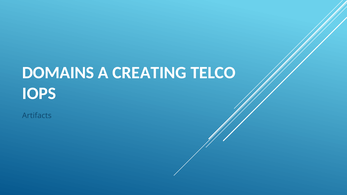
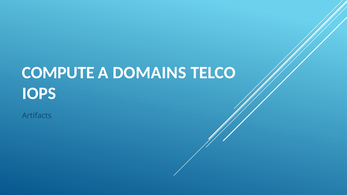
DOMAINS: DOMAINS -> COMPUTE (58, 73)
CREATING: CREATING -> DOMAINS (149, 73)
